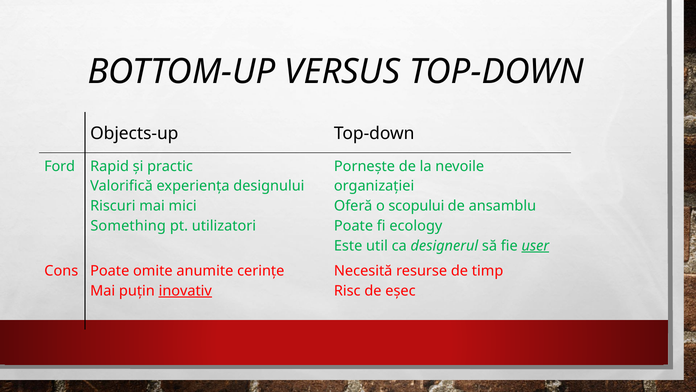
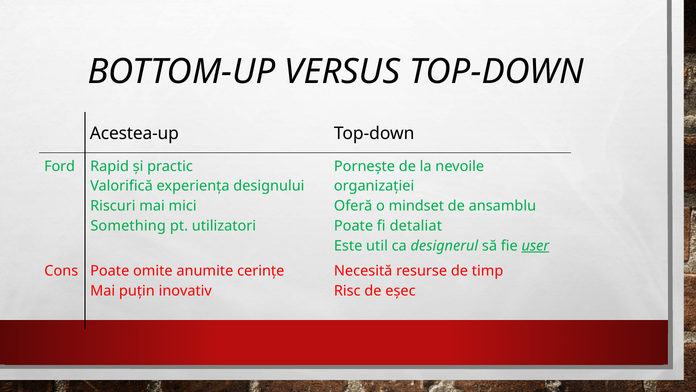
Objects-up: Objects-up -> Acestea-up (134, 133)
scopului: scopului -> mindset (416, 206)
ecology: ecology -> detaliat (416, 226)
inovativ underline: present -> none (185, 290)
